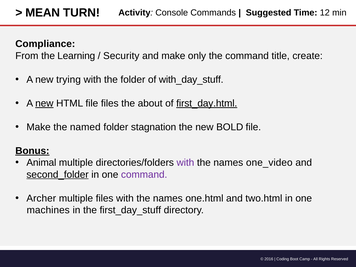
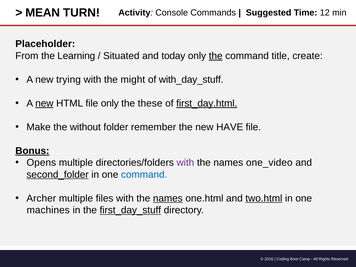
Compliance: Compliance -> Placeholder (45, 44)
Security: Security -> Situated (121, 56)
and make: make -> today (173, 56)
the underline: none -> present (216, 56)
the folder: folder -> might (133, 80)
file files: files -> only (110, 103)
about: about -> these (150, 103)
named: named -> without (85, 127)
stagnation: stagnation -> remember (154, 127)
BOLD: BOLD -> HAVE (230, 127)
Animal: Animal -> Opens (41, 163)
command colour: purple -> blue (144, 175)
names underline: none -> present (168, 198)
two.html underline: none -> present (264, 198)
first_day_stuff underline: none -> present (130, 210)
